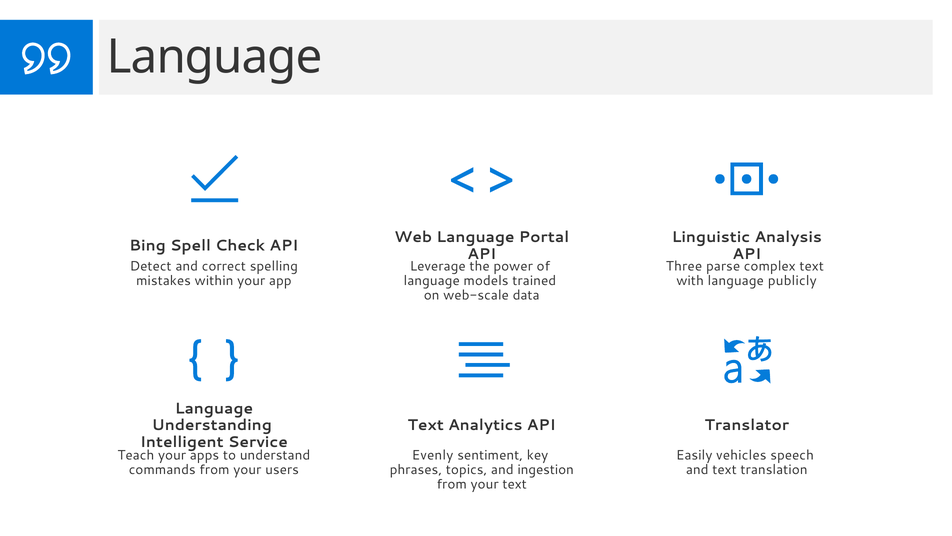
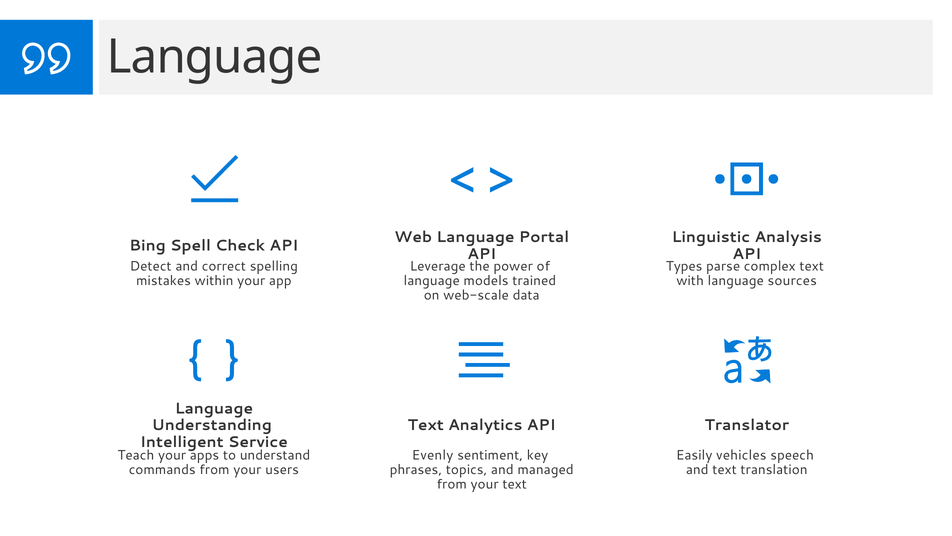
Three: Three -> Types (684, 266)
publicly: publicly -> sources (792, 281)
ingestion: ingestion -> managed (546, 469)
